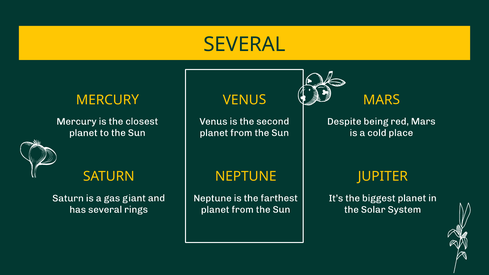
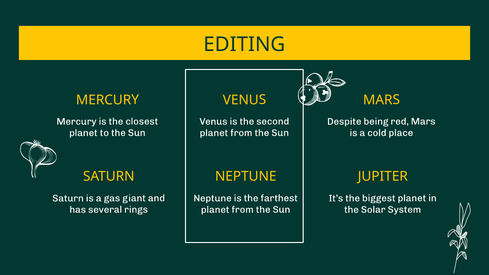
SEVERAL: SEVERAL -> EDITING (244, 44)
